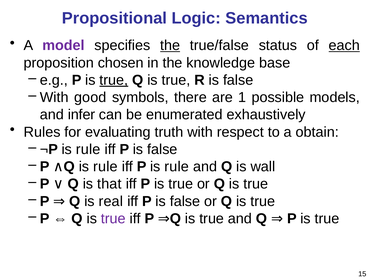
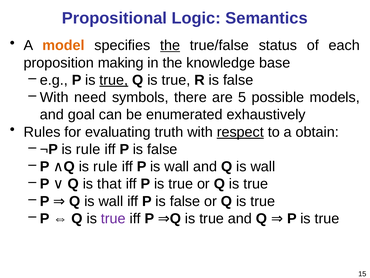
model colour: purple -> orange (64, 45)
each underline: present -> none (344, 45)
chosen: chosen -> making (121, 63)
good: good -> need (90, 97)
1: 1 -> 5 (242, 97)
infer: infer -> goal (81, 115)
respect underline: none -> present (240, 132)
P is rule: rule -> wall (177, 166)
real: real -> wall (111, 201)
